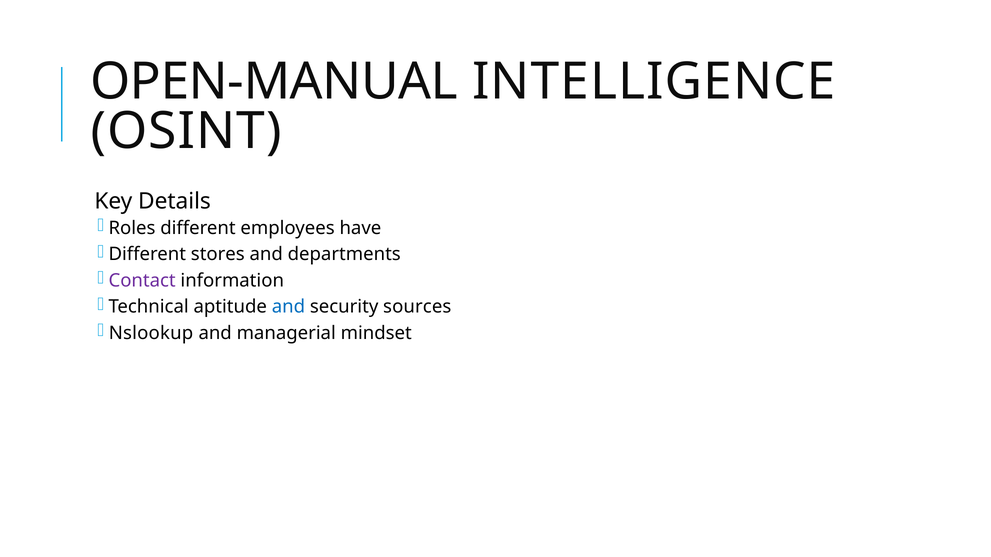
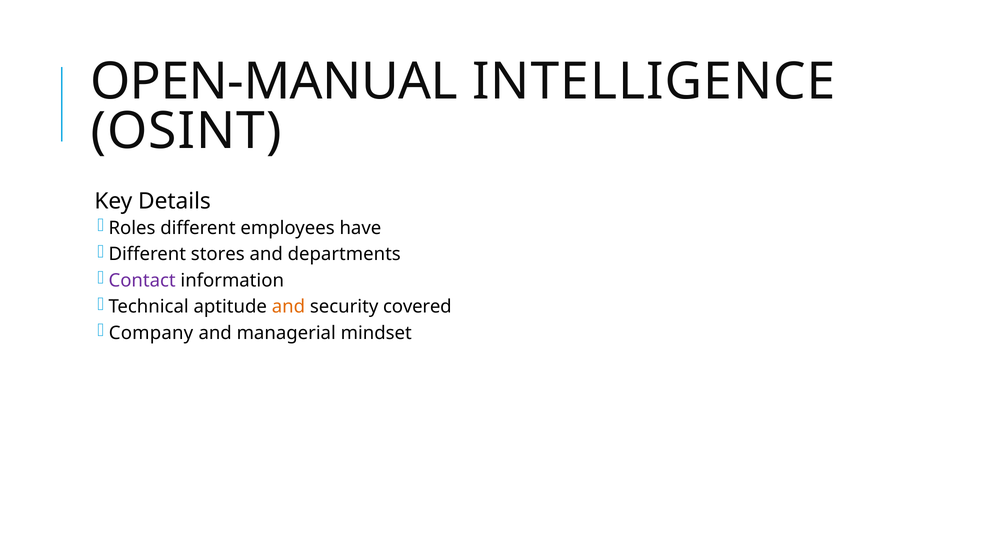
and colour: blue -> orange (288, 307)
sources: sources -> covered (417, 307)
Nslookup: Nslookup -> Company (151, 333)
